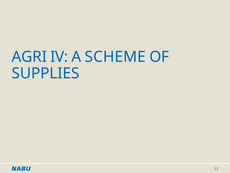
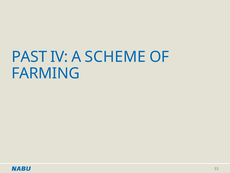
AGRI: AGRI -> PAST (29, 57)
SUPPLIES: SUPPLIES -> FARMING (46, 73)
